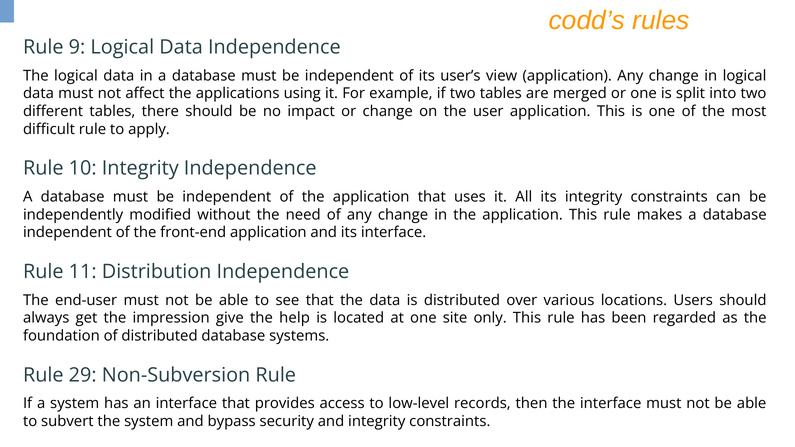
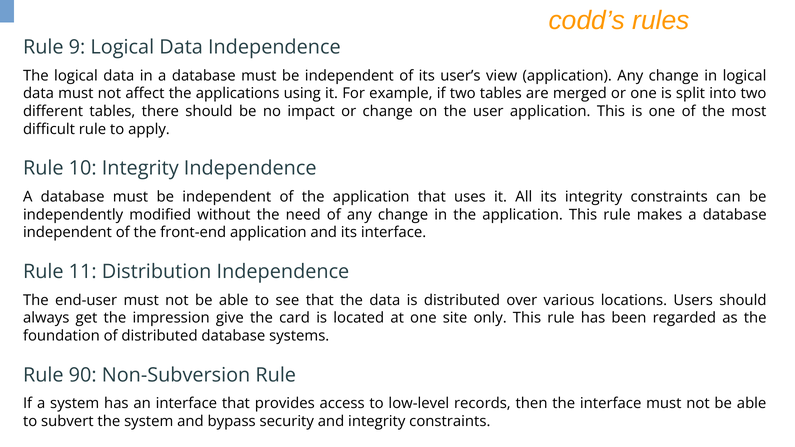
help: help -> card (295, 318)
29: 29 -> 90 (83, 375)
